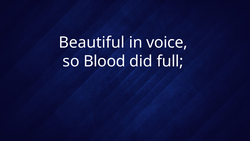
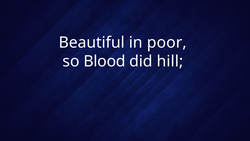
voice: voice -> poor (167, 42)
full: full -> hill (170, 61)
